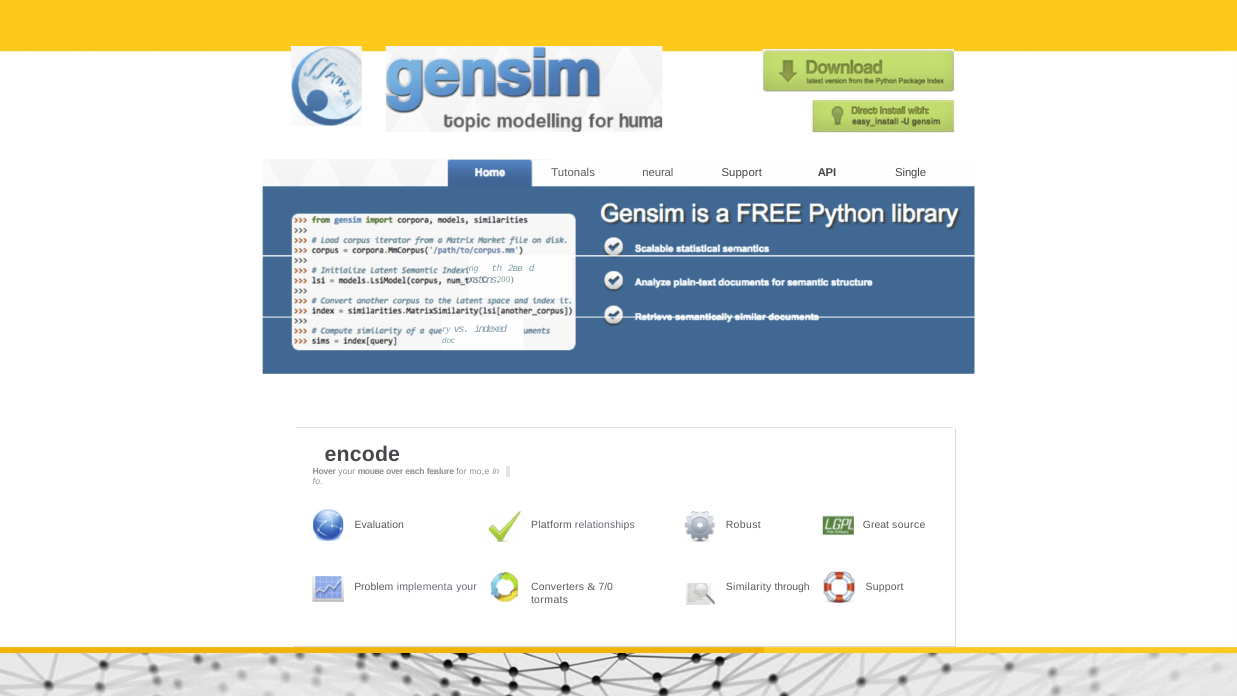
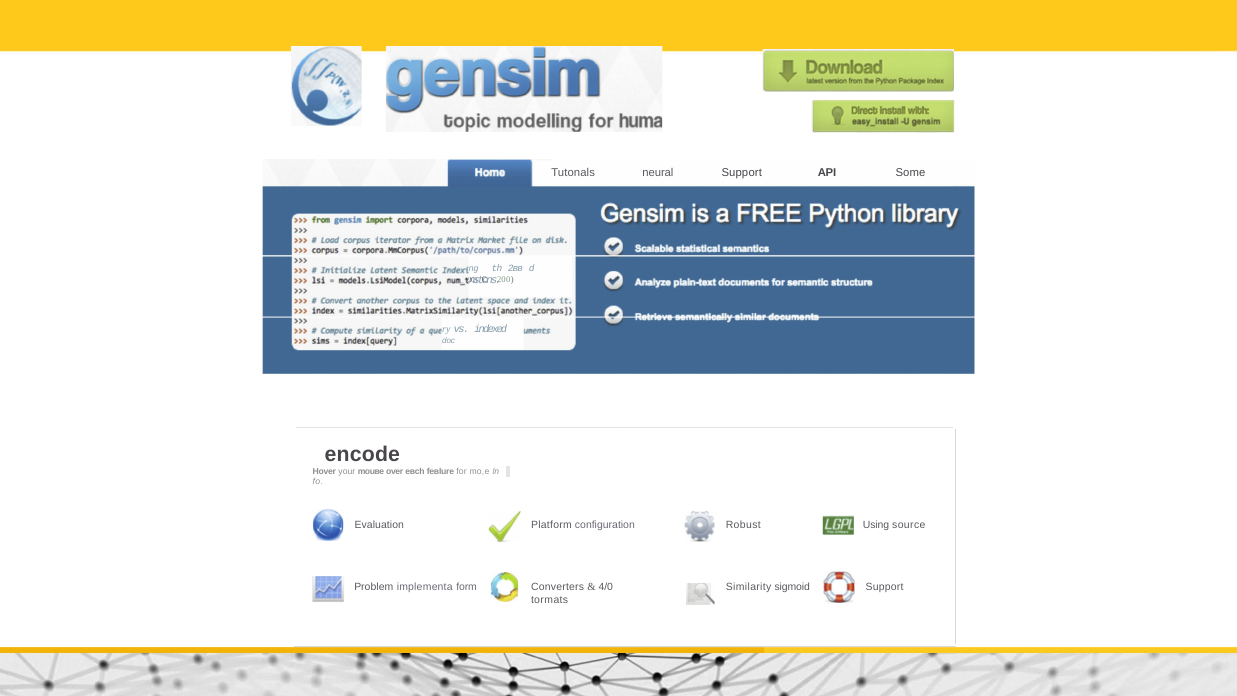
Single: Single -> Some (911, 173)
relationships: relationships -> configuration (605, 525)
Great: Great -> Using (876, 525)
implementa your: your -> form (467, 587)
7/0: 7/0 -> 4/0 (606, 587)
through: through -> sigmoid (792, 587)
